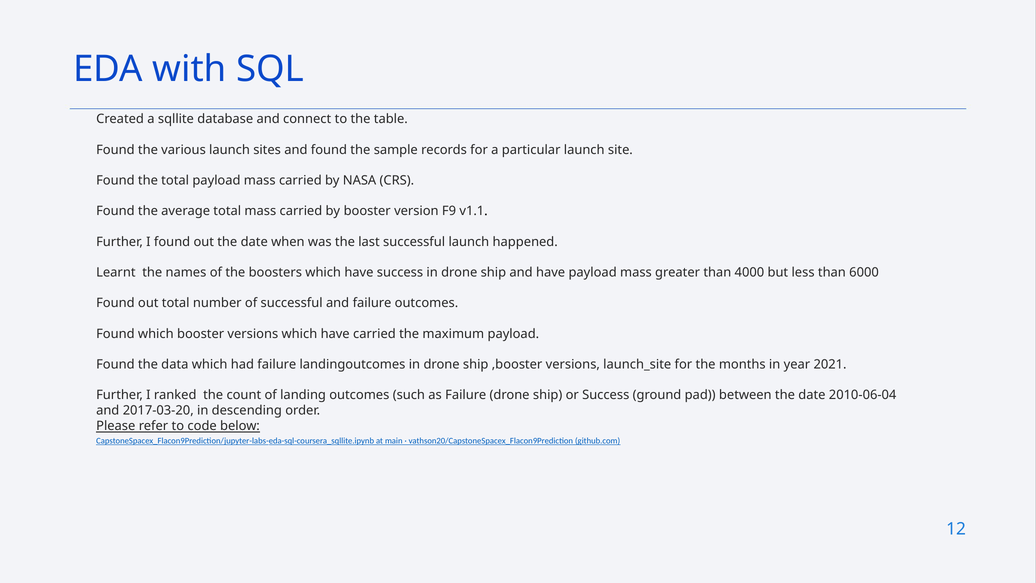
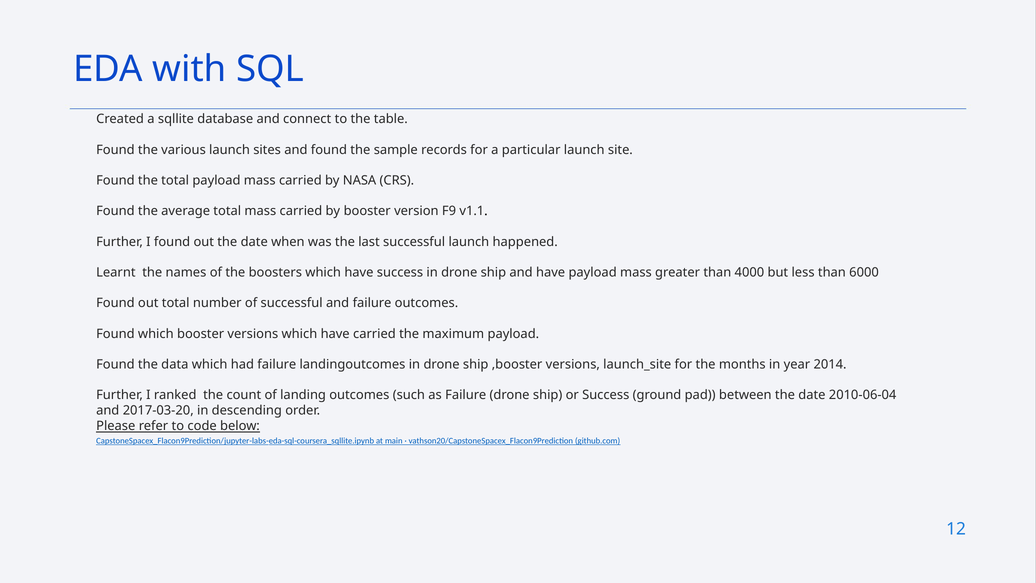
2021: 2021 -> 2014 (830, 364)
